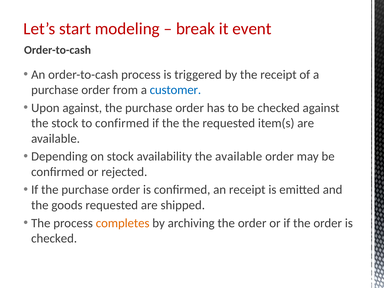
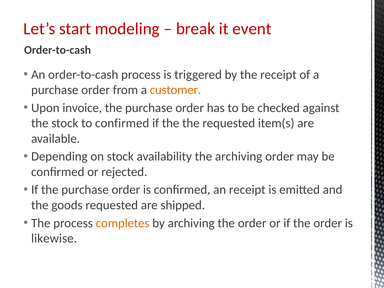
customer colour: blue -> orange (175, 90)
Upon against: against -> invoice (82, 108)
the available: available -> archiving (239, 156)
checked: checked -> likewise (54, 238)
